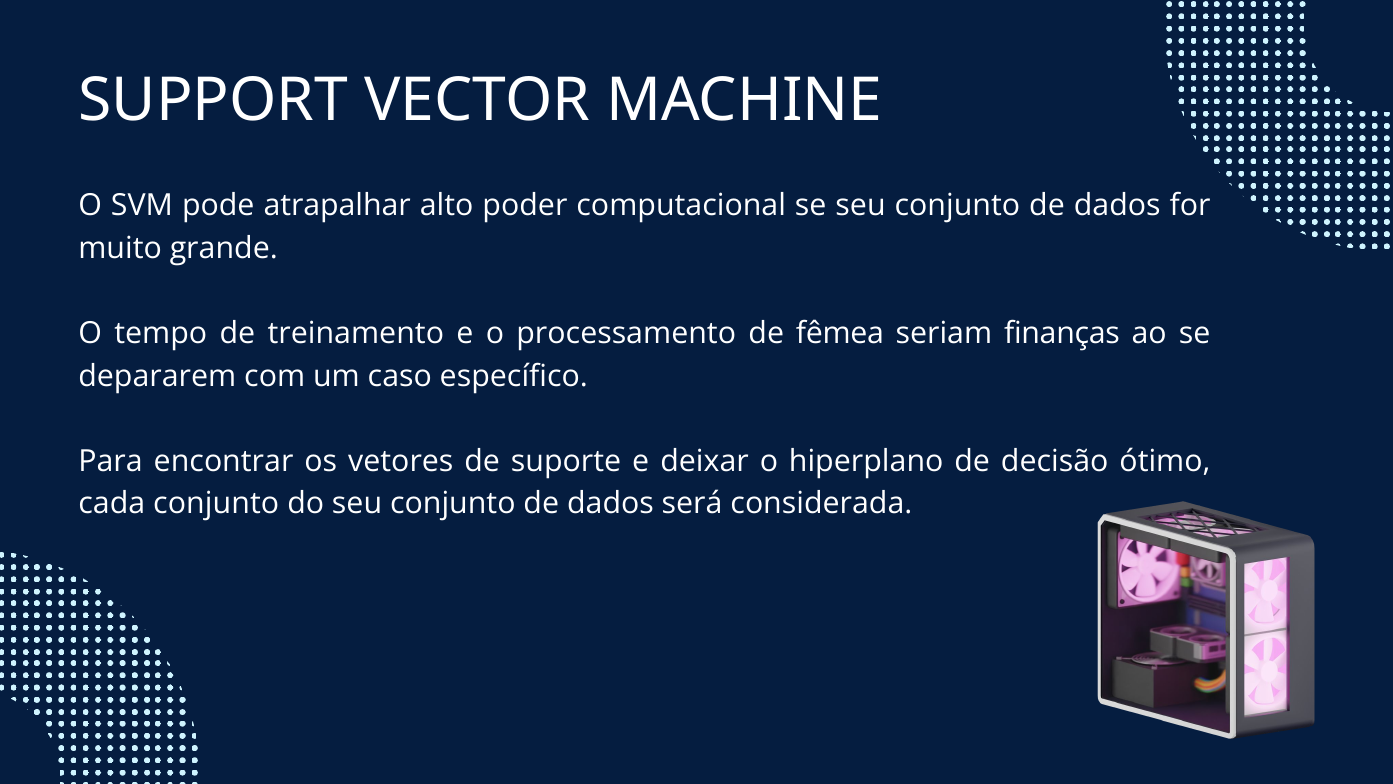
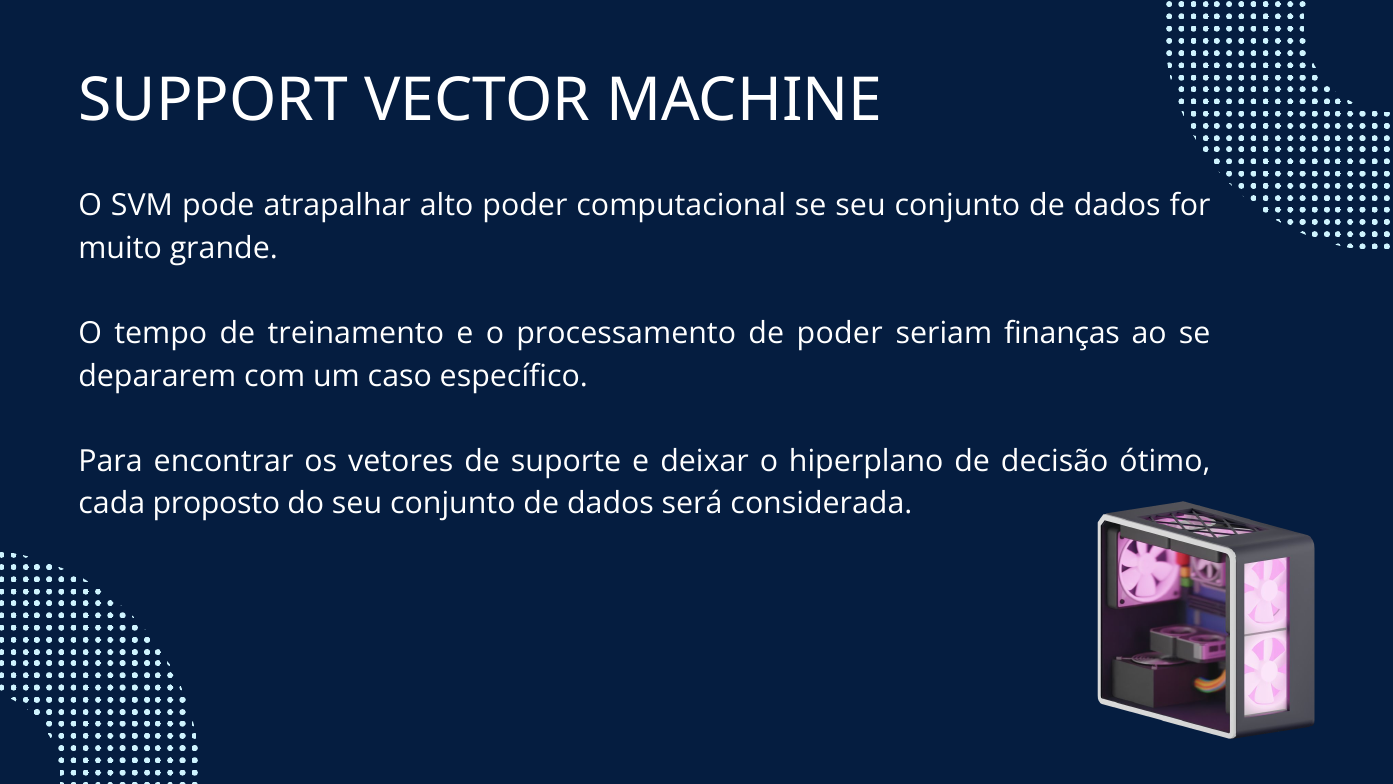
de fêmea: fêmea -> poder (840, 333)
cada conjunto: conjunto -> proposto (216, 503)
